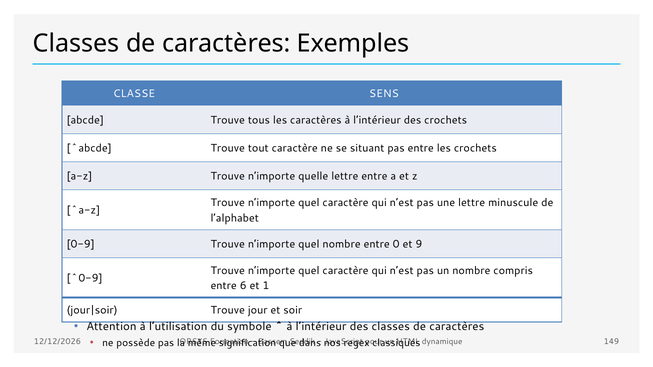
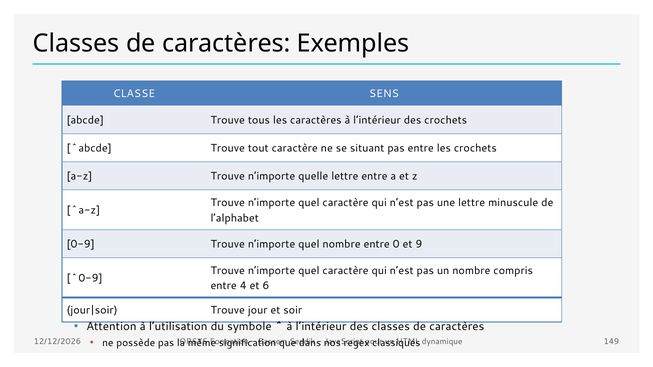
6: 6 -> 4 (243, 286)
1: 1 -> 6 (266, 286)
